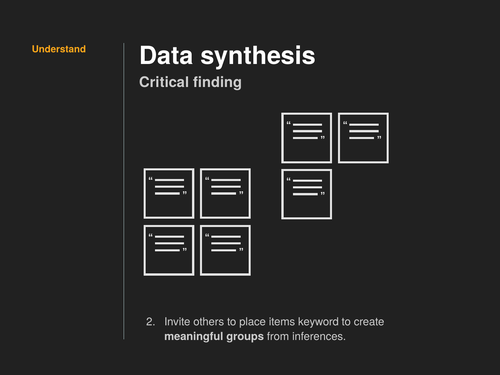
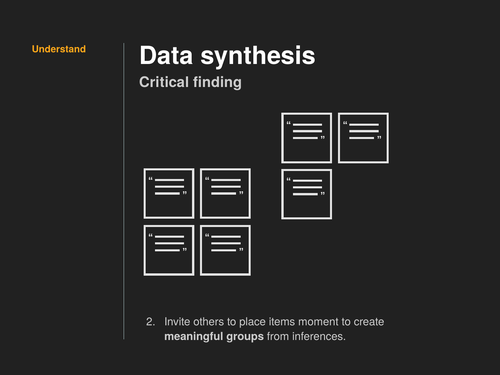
keyword: keyword -> moment (318, 322)
